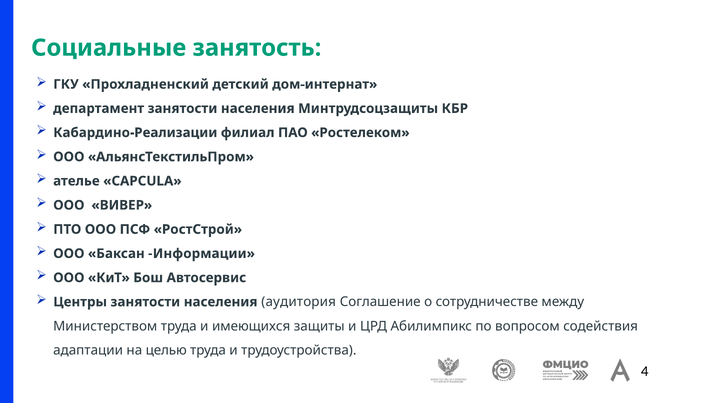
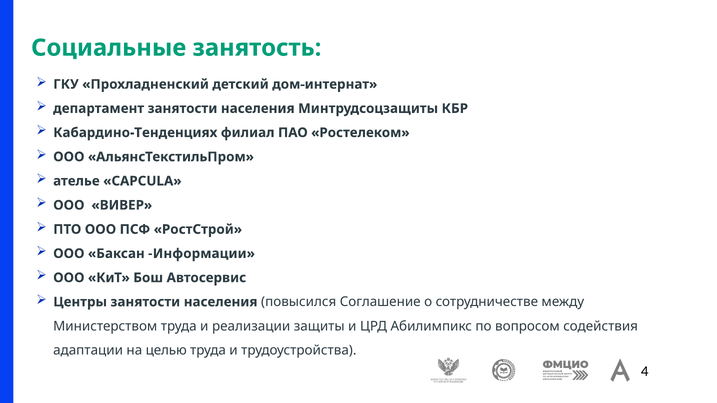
Кабардино-Реализации: Кабардино-Реализации -> Кабардино-Тенденциях (135, 133)
аудитория: аудитория -> повысился (299, 302)
имеющихся: имеющихся -> реализации (251, 326)
